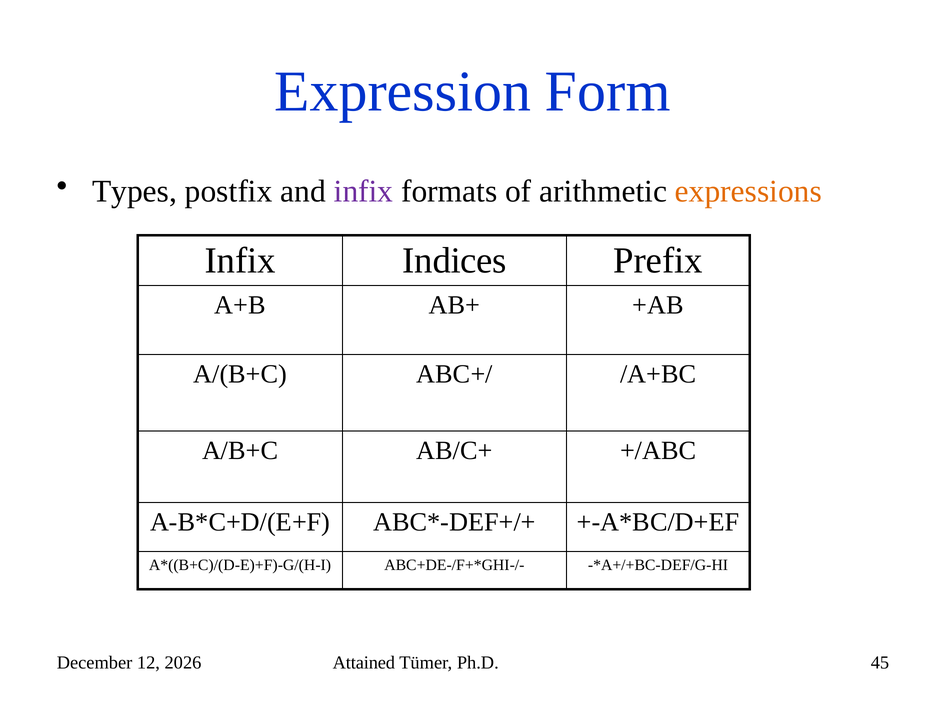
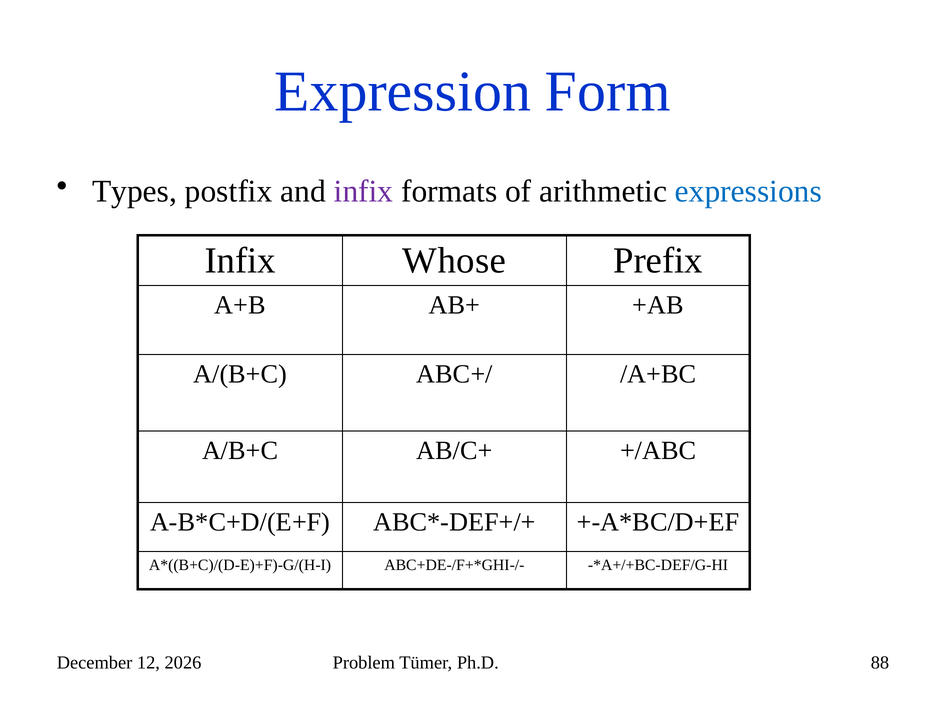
expressions colour: orange -> blue (748, 191)
Indices: Indices -> Whose (454, 261)
Attained: Attained -> Problem (364, 663)
45: 45 -> 88 (880, 663)
